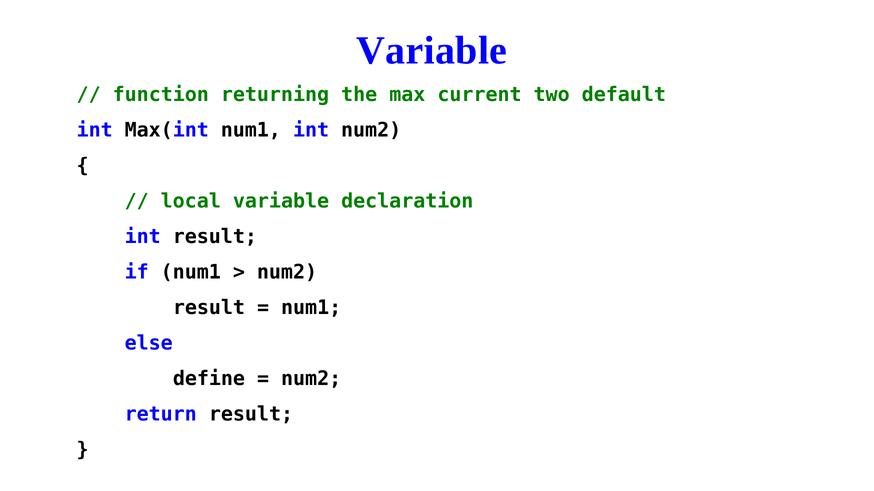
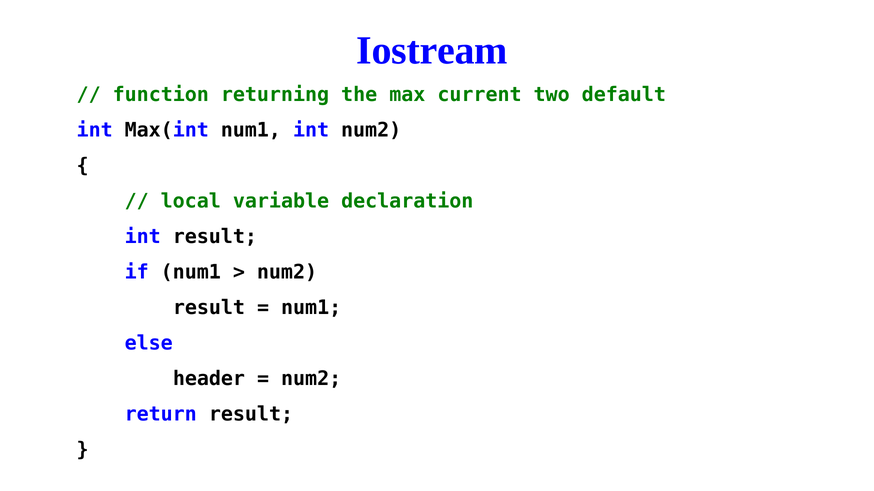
Variable: Variable -> Iostream (432, 51)
define: define -> header (209, 379)
